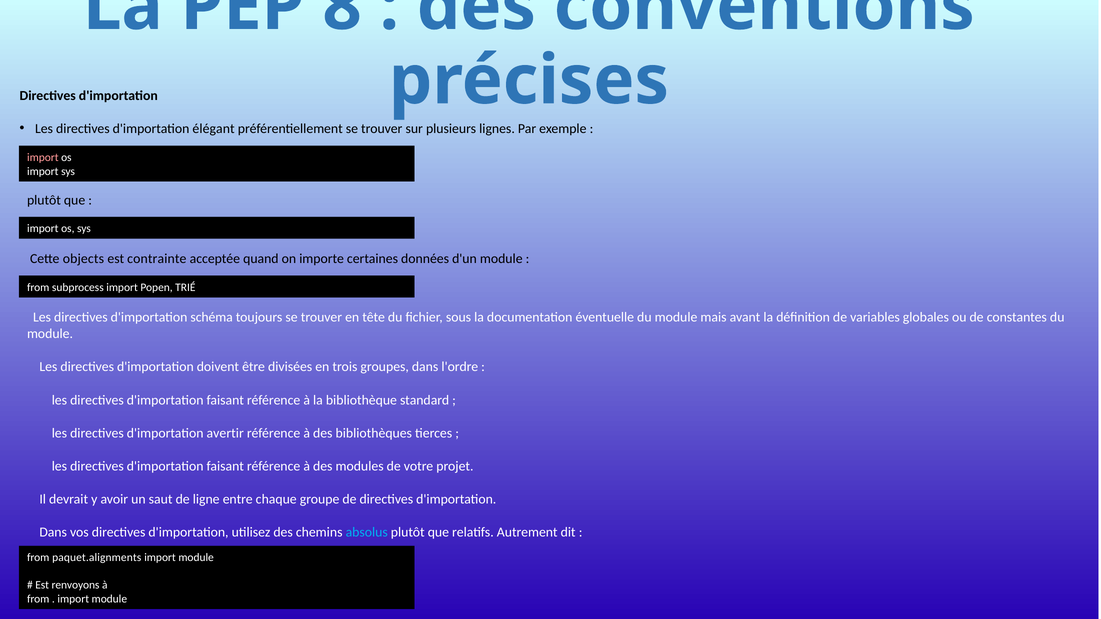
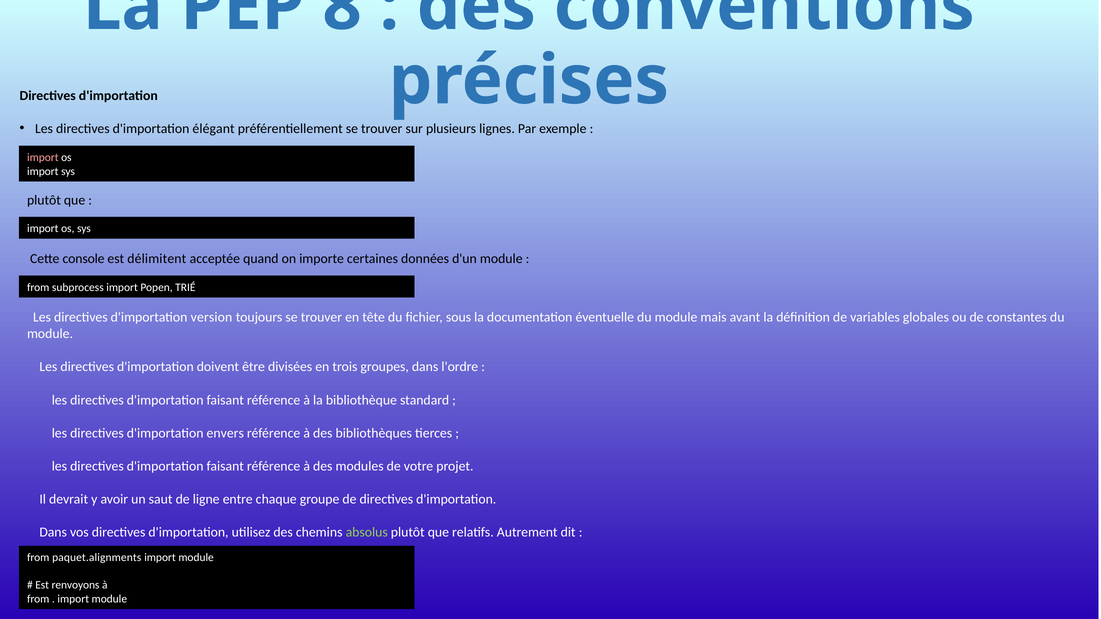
objects: objects -> console (84, 259)
contrainte: contrainte -> délimitent (157, 259)
schéma: schéma -> version (212, 318)
avertir: avertir -> envers (225, 433)
absolus colour: light blue -> light green (367, 532)
